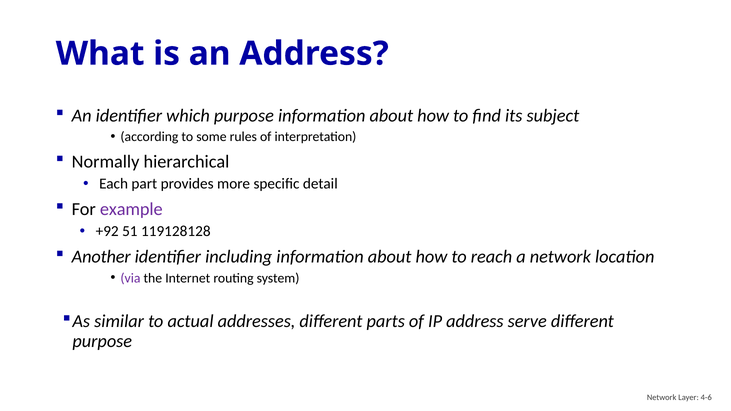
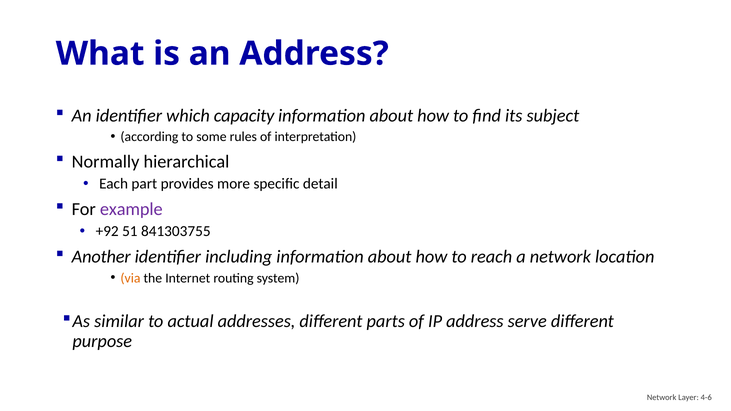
which purpose: purpose -> capacity (244, 116)
119128128: 119128128 -> 841303755 (176, 231)
via colour: purple -> orange (130, 278)
